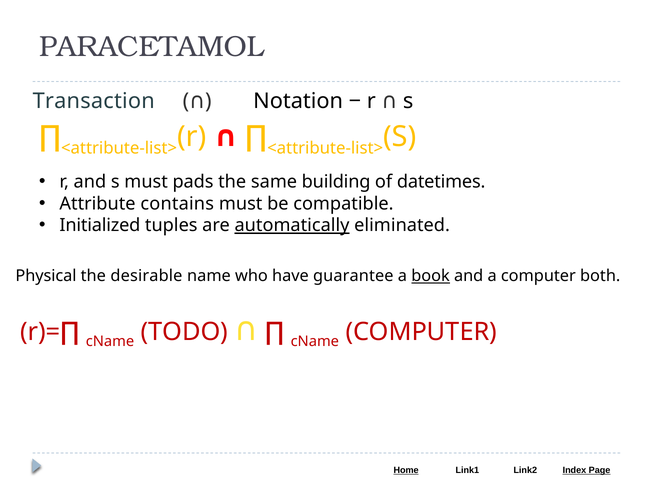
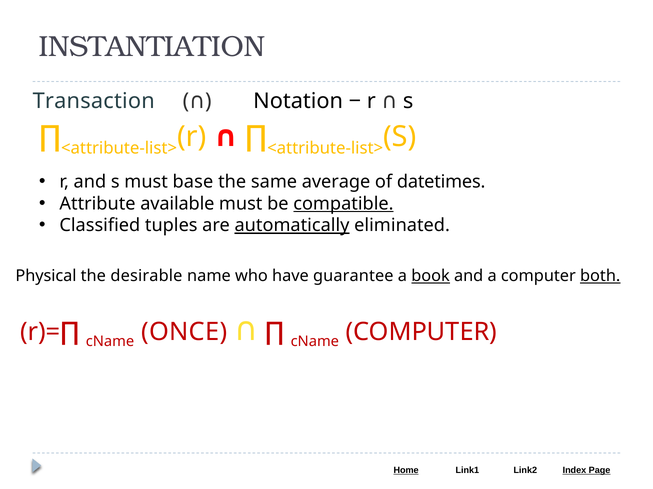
PARACETAMOL: PARACETAMOL -> INSTANTIATION (152, 47)
pads: pads -> base (193, 182)
building: building -> average (336, 182)
contains: contains -> available (177, 204)
compatible underline: none -> present (343, 204)
Initialized: Initialized -> Classified (100, 226)
both underline: none -> present (600, 276)
TODO: TODO -> ONCE (184, 332)
